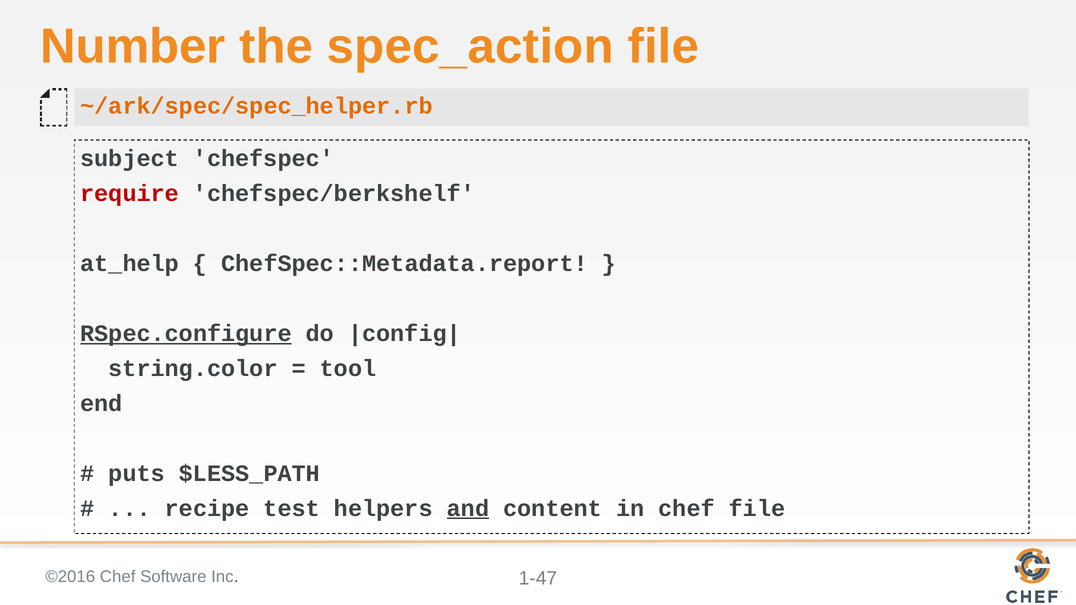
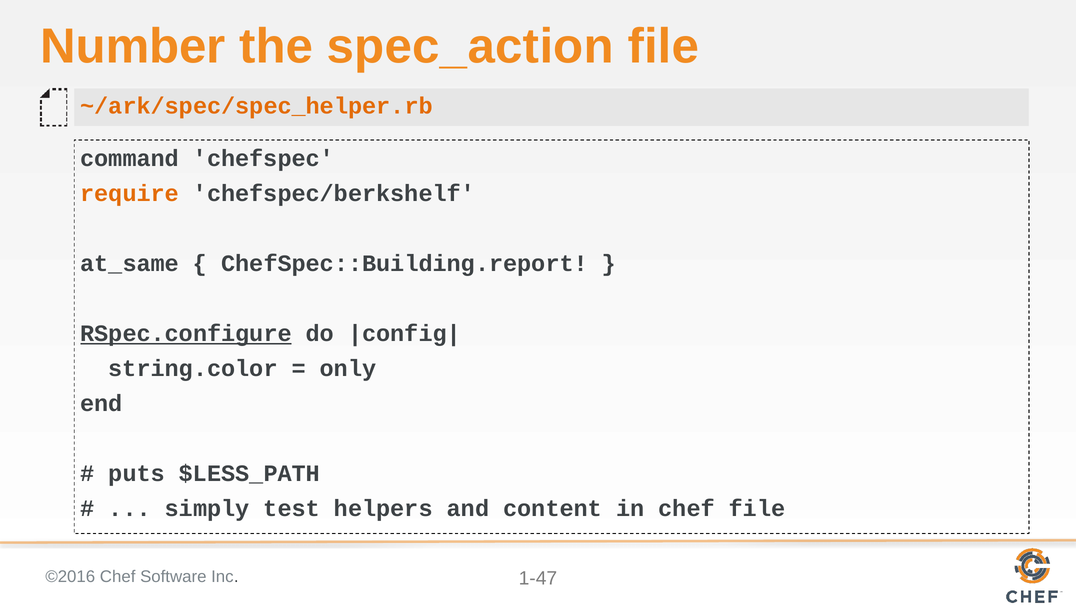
subject: subject -> command (130, 159)
require colour: red -> orange (130, 194)
at_help: at_help -> at_same (130, 264)
ChefSpec::Metadata.report: ChefSpec::Metadata.report -> ChefSpec::Building.report (405, 264)
tool: tool -> only (348, 369)
recipe: recipe -> simply (207, 509)
and underline: present -> none (468, 509)
